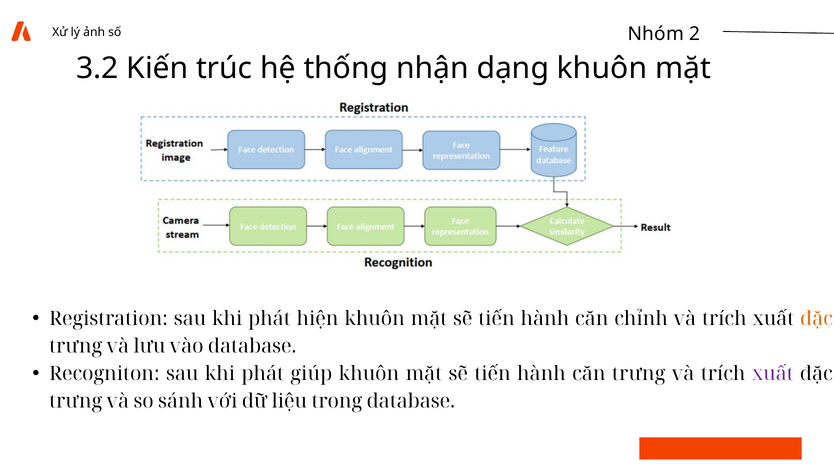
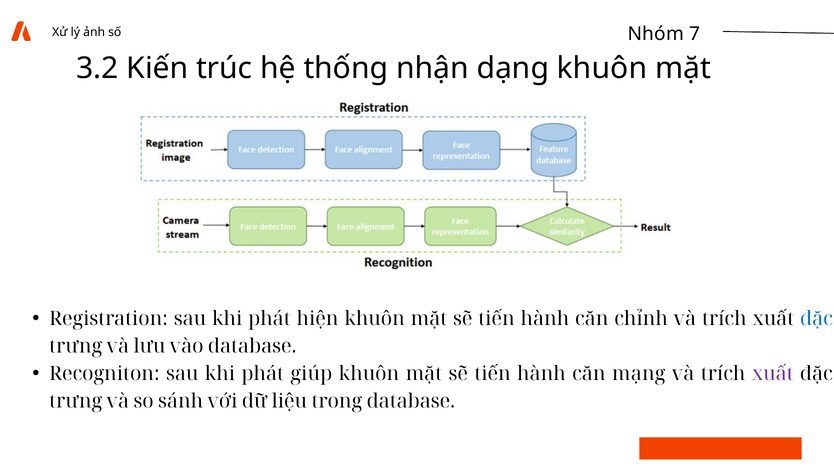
2: 2 -> 7 (695, 34)
đặc colour: orange -> blue (816, 319)
căn trưng: trưng -> mạng (639, 374)
